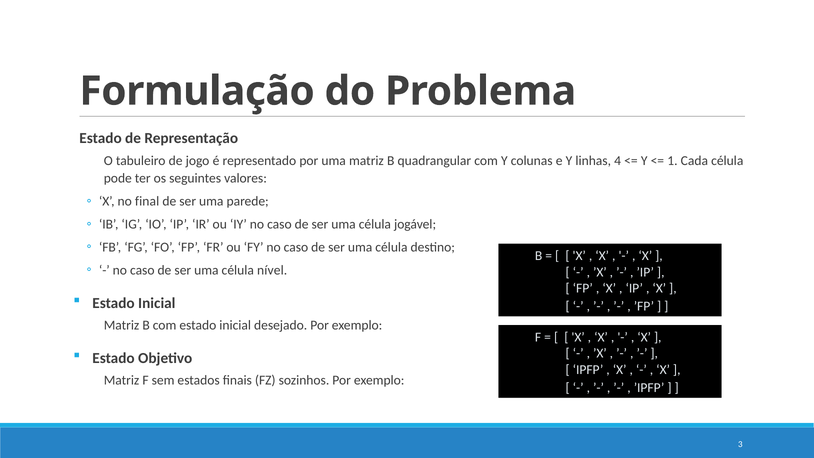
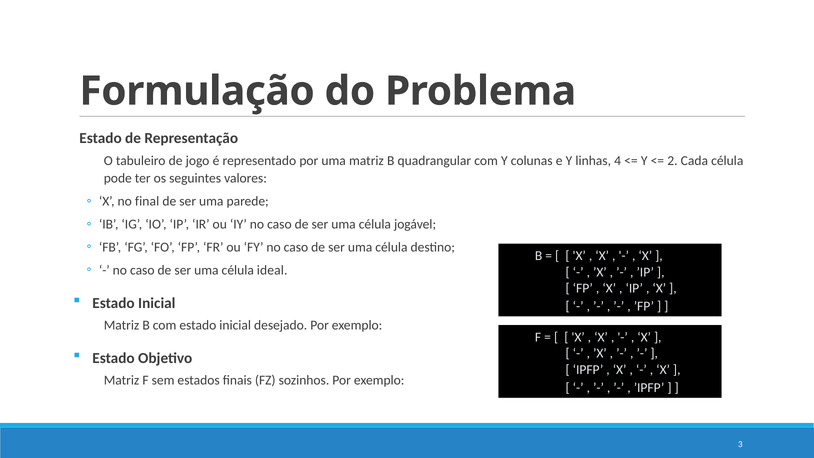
1: 1 -> 2 (672, 161)
nível: nível -> ideal (272, 270)
